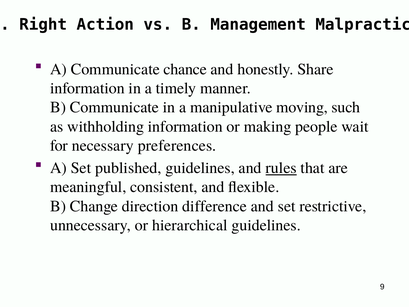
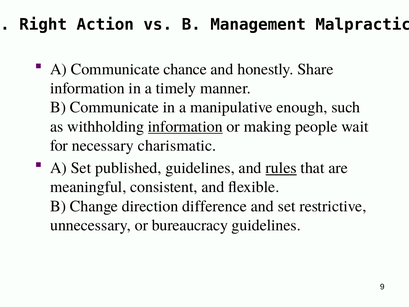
moving: moving -> enough (302, 107)
information underline: none -> present (185, 126)
preferences: preferences -> charismatic (177, 145)
hierarchical: hierarchical -> bureaucracy (190, 225)
